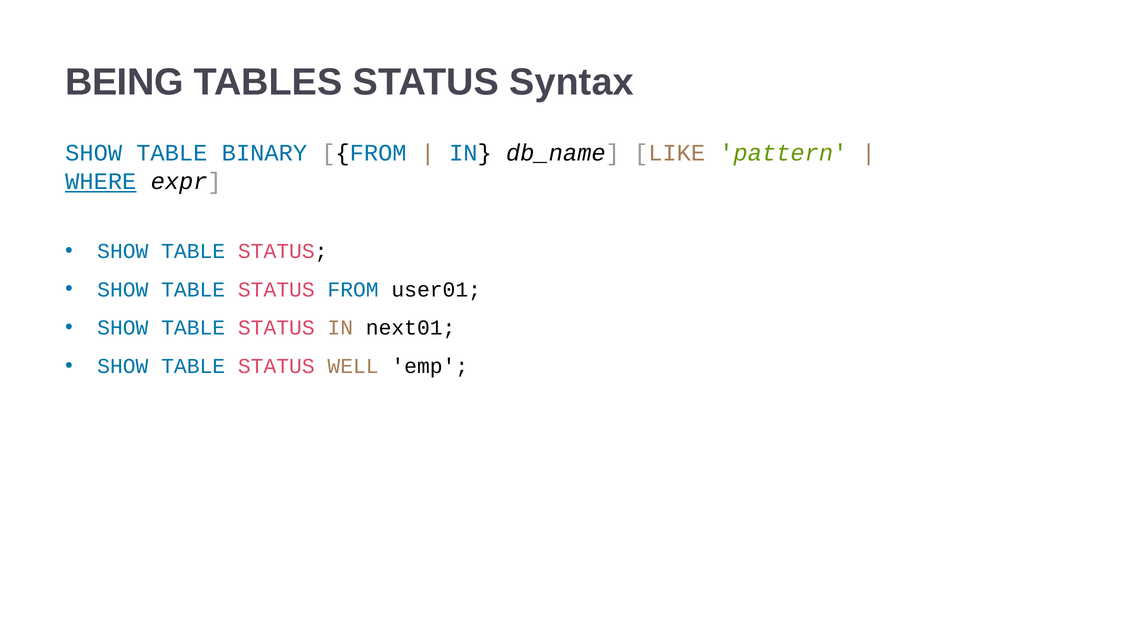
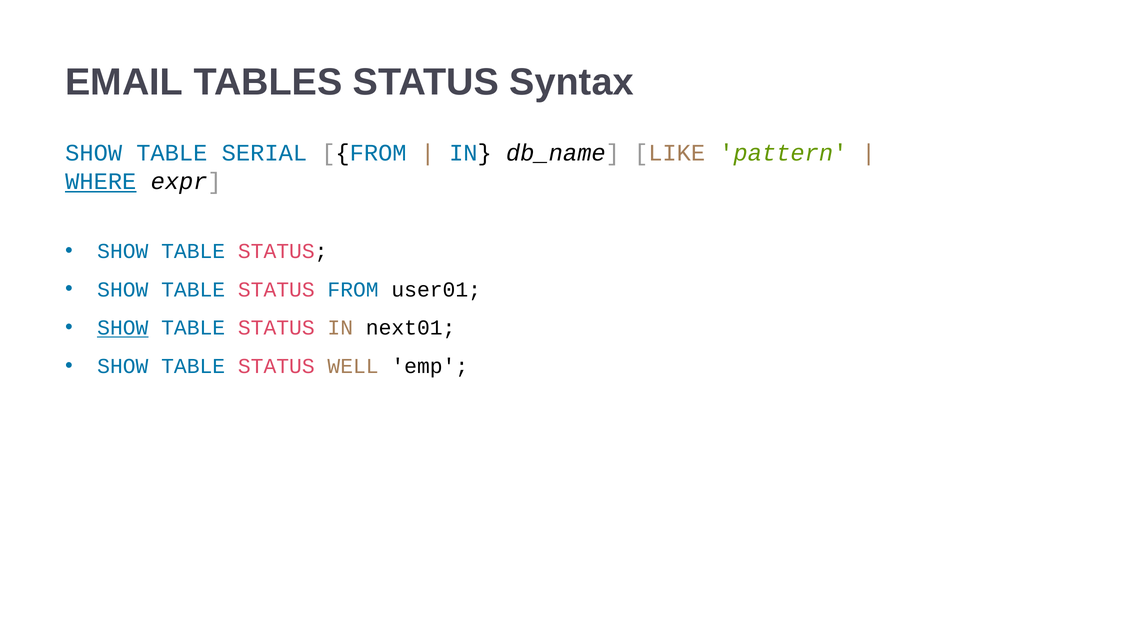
BEING: BEING -> EMAIL (124, 82)
BINARY: BINARY -> SERIAL (264, 153)
SHOW underline: none -> present (123, 328)
